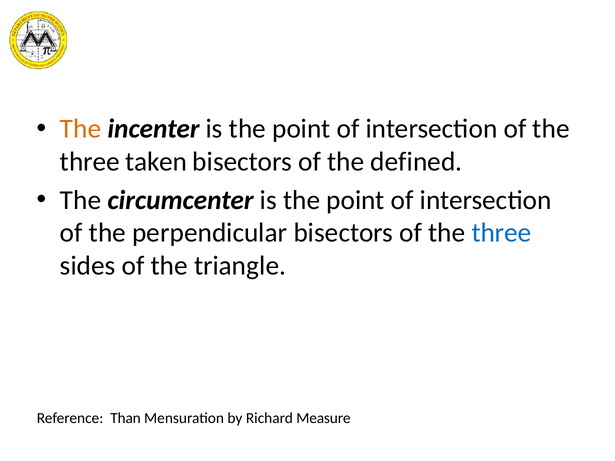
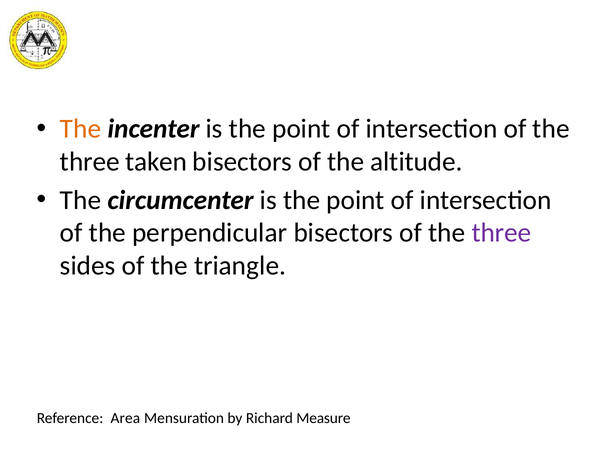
defined: defined -> altitude (416, 162)
three colour: blue -> purple (502, 233)
Than: Than -> Area (125, 418)
